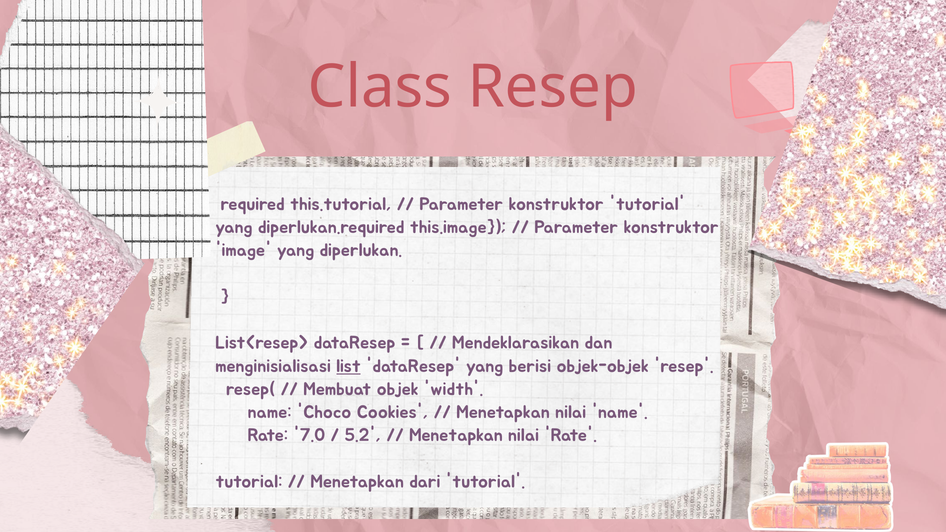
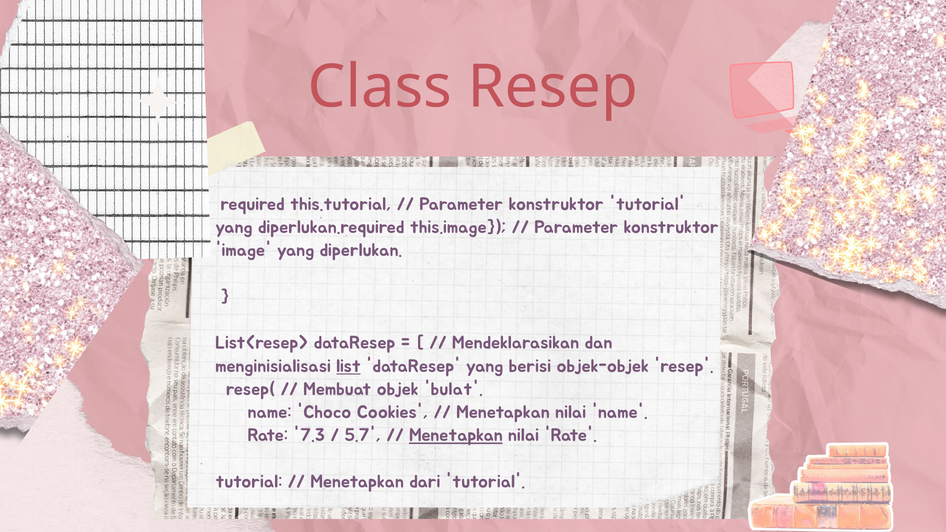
width: width -> bulat (453, 389)
7.0: 7.0 -> 7.3 (309, 436)
5.2: 5.2 -> 5.7 (363, 436)
Menetapkan underline: none -> present (456, 436)
